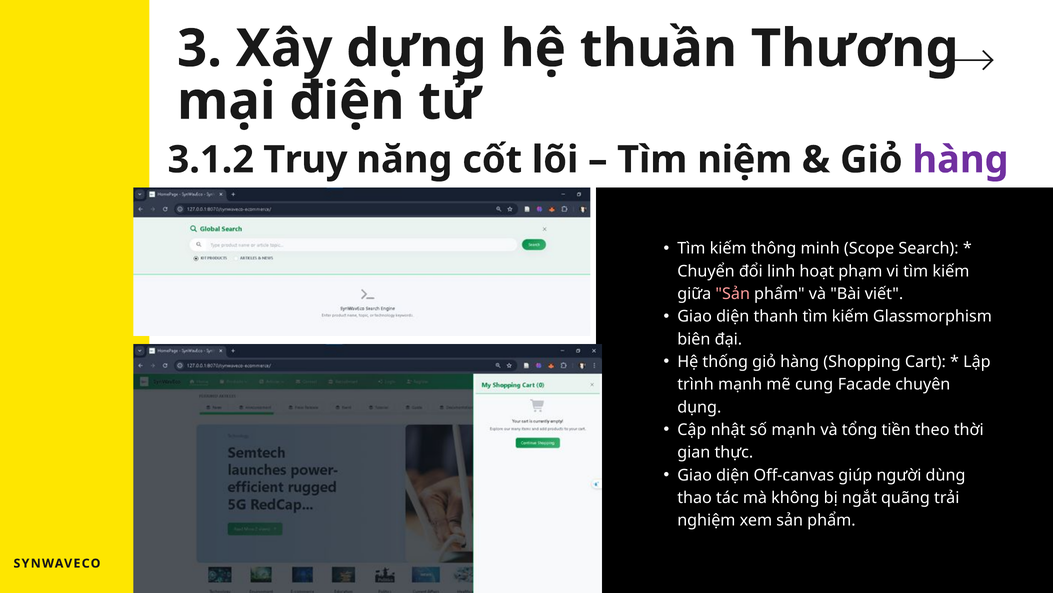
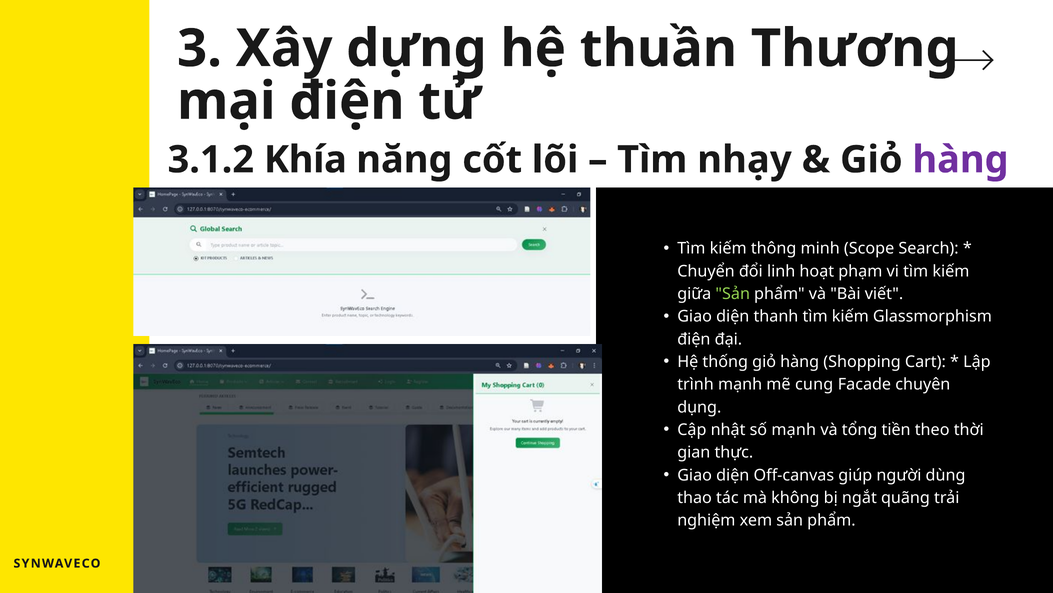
Truy: Truy -> Khía (305, 160)
niệm: niệm -> nhạy (744, 160)
Sản colour: pink -> light green (733, 294)
biên: biên -> điện (694, 339)
